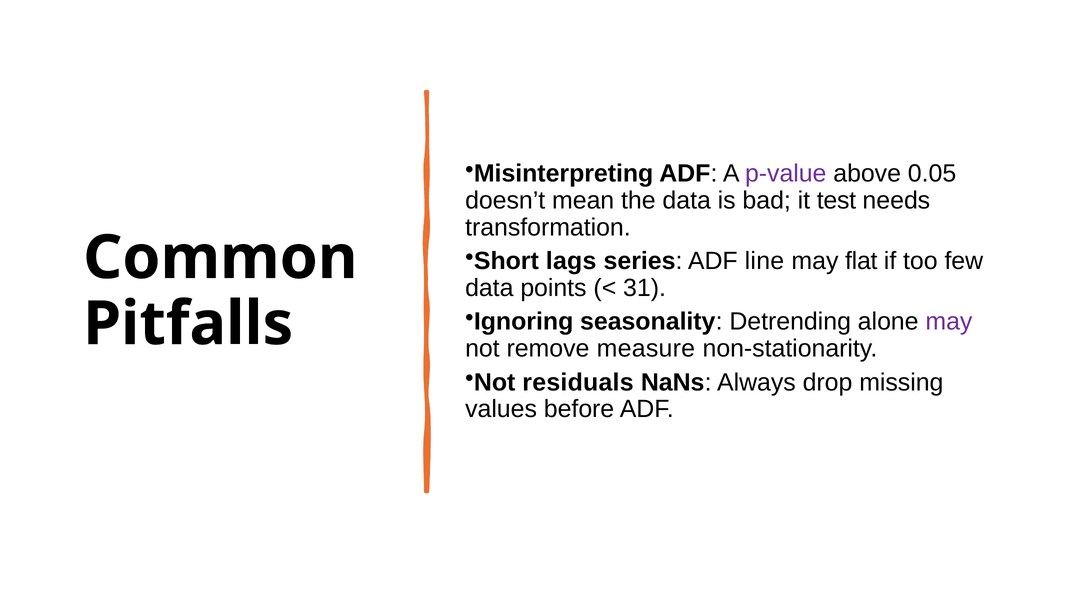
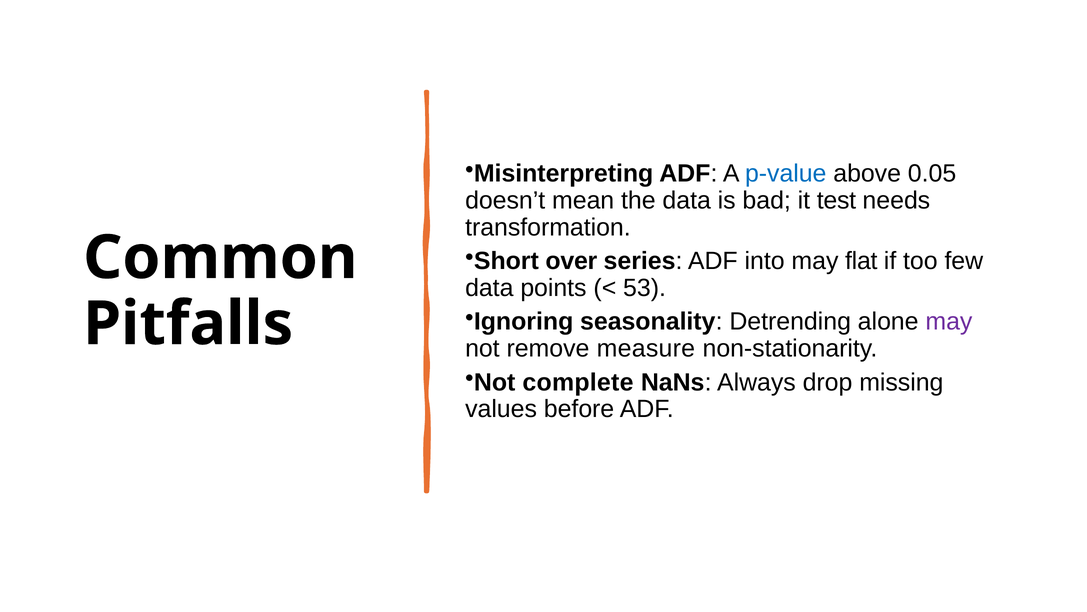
p-value colour: purple -> blue (786, 174)
lags: lags -> over (571, 261)
line: line -> into (765, 261)
31: 31 -> 53 (645, 288)
residuals: residuals -> complete (578, 382)
